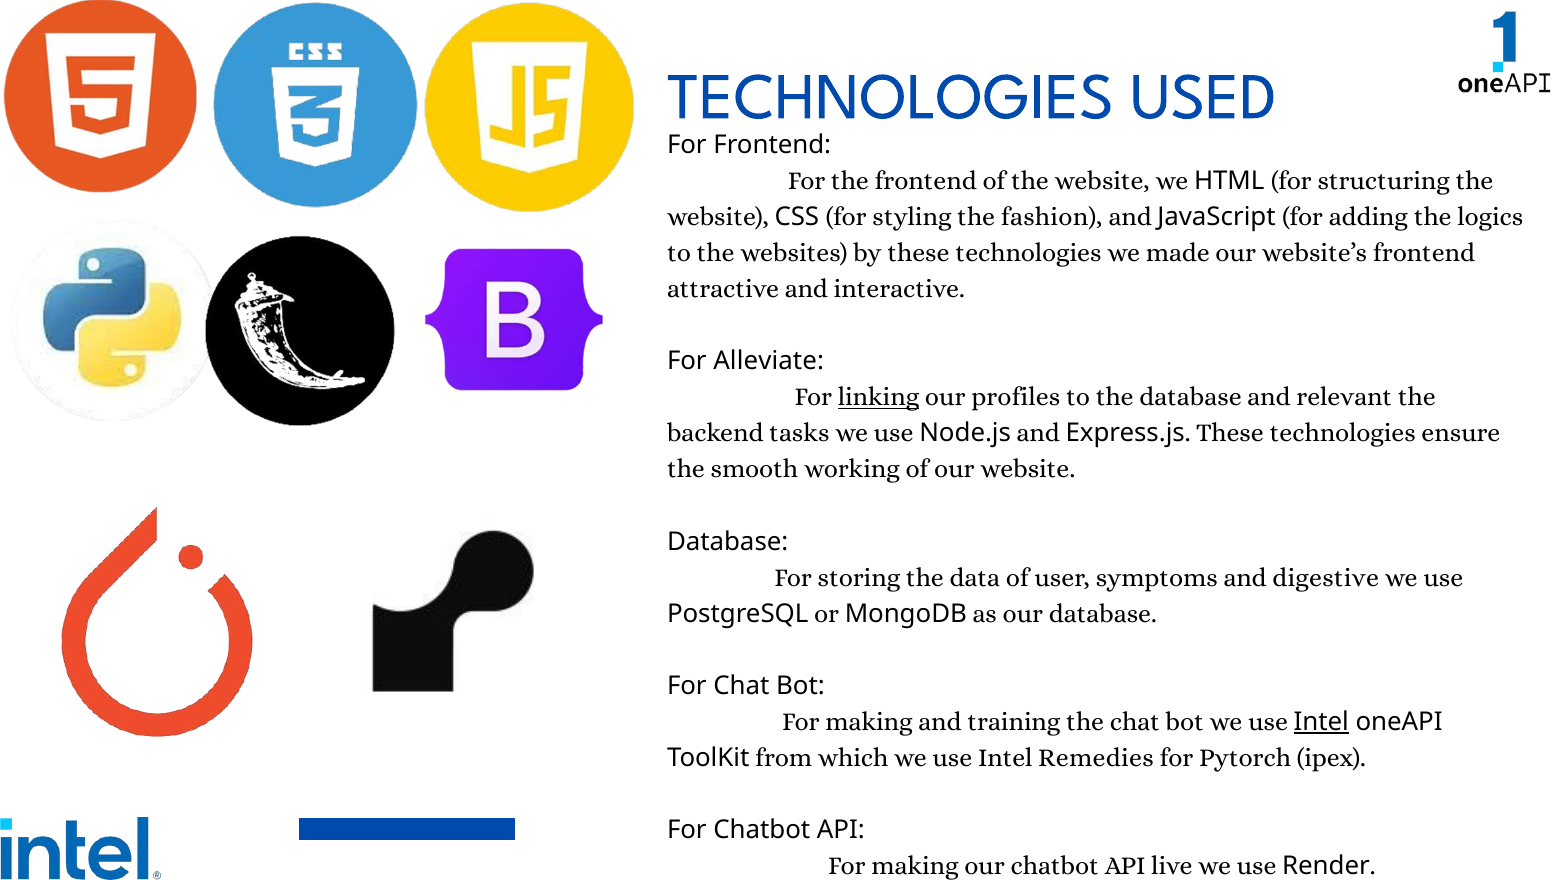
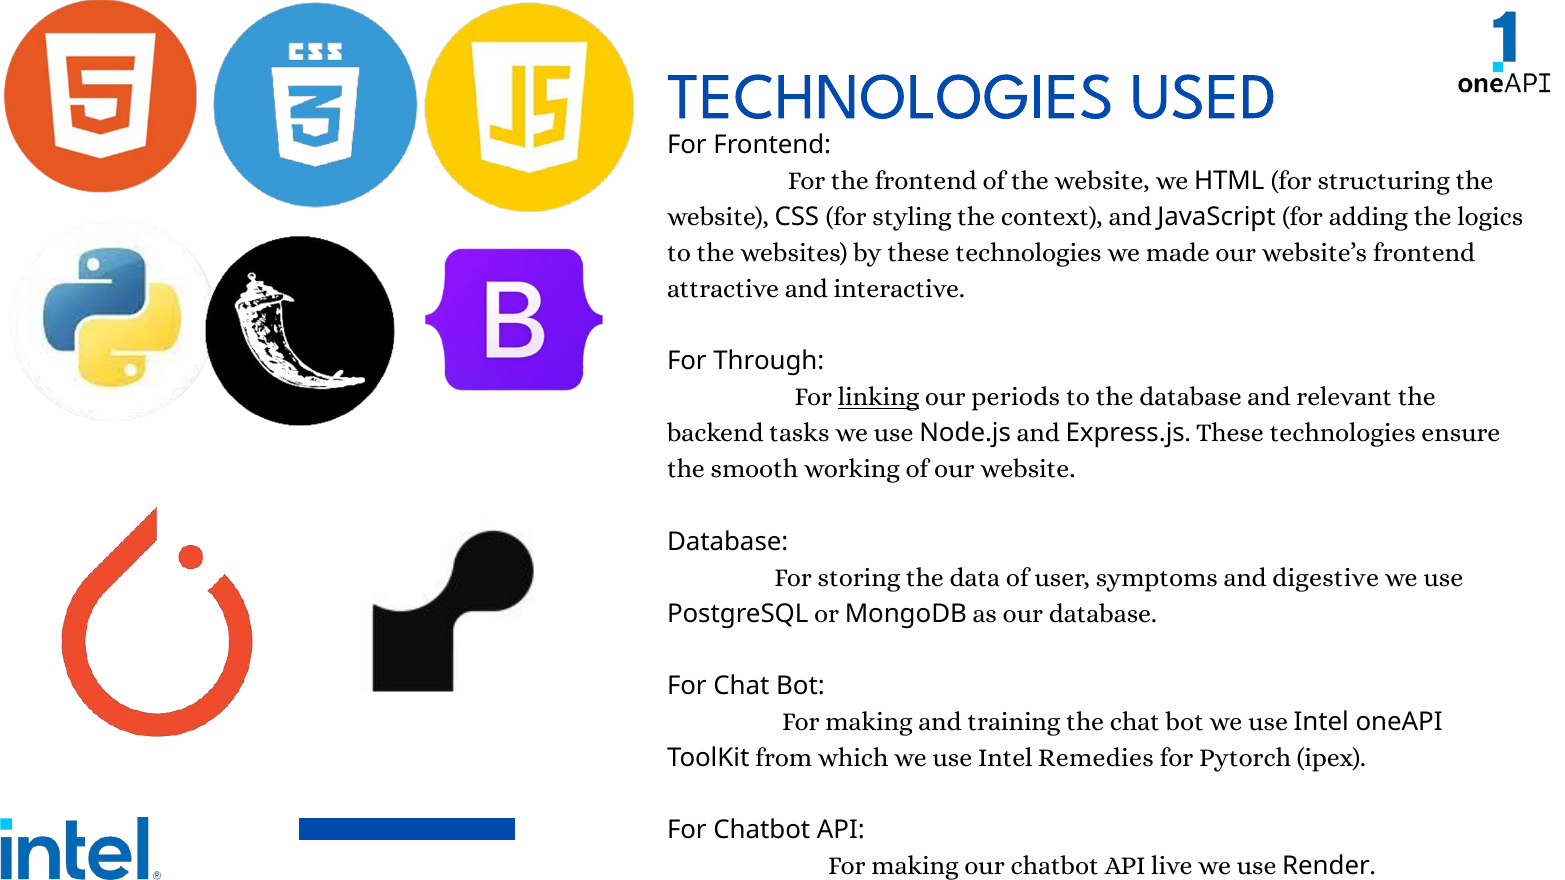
fashion: fashion -> context (1052, 217)
Alleviate: Alleviate -> Through (769, 361)
profiles: profiles -> periods (1016, 397)
Intel underline: present -> none (1321, 722)
